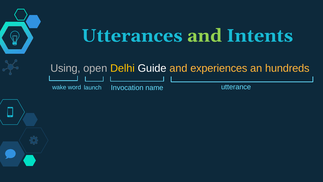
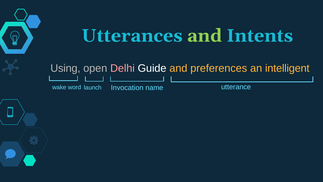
Delhi colour: yellow -> pink (122, 68)
experiences: experiences -> preferences (219, 68)
hundreds: hundreds -> intelligent (287, 68)
